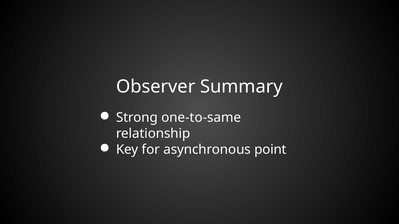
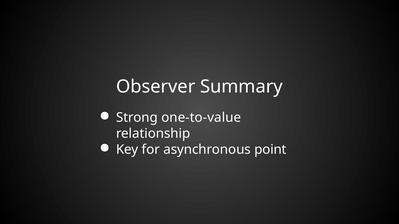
one-to-same: one-to-same -> one-to-value (201, 118)
